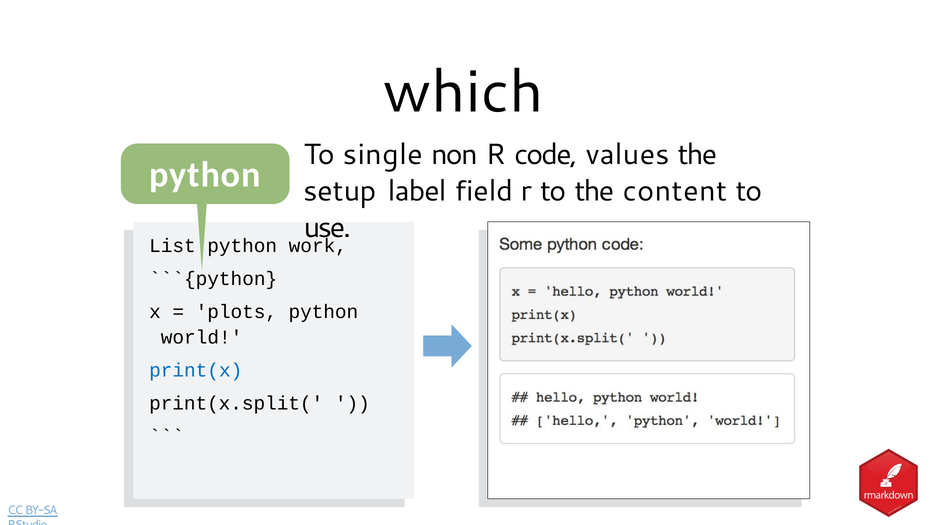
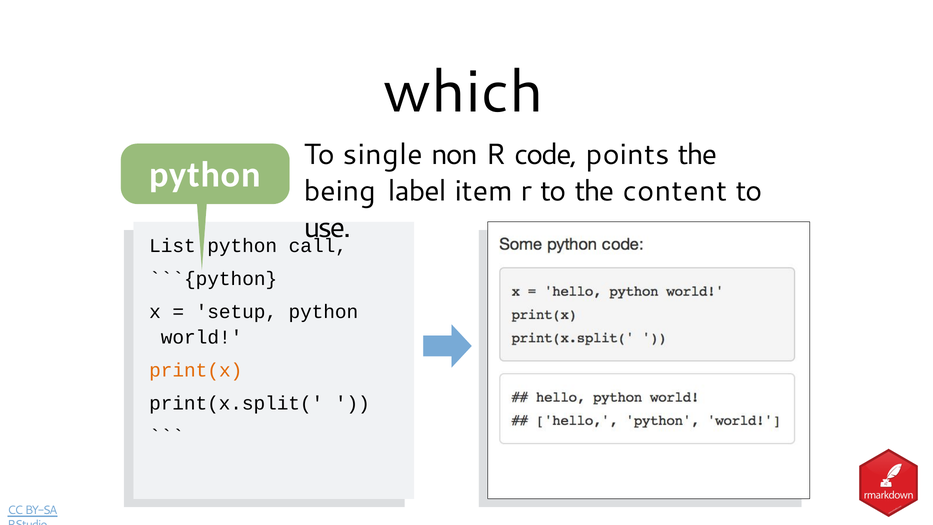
values: values -> points (628, 155)
setup: setup -> being (340, 191)
field: field -> item (484, 191)
work: work -> call (318, 246)
plots: plots -> setup (236, 312)
print(x colour: blue -> orange (196, 370)
